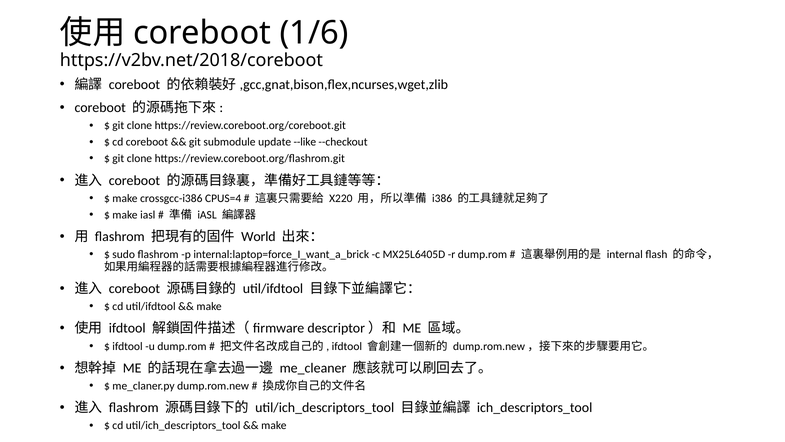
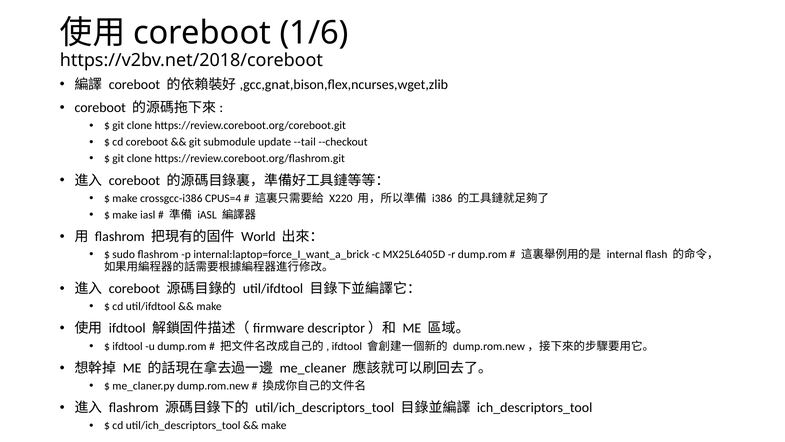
--like: --like -> --tail (305, 142)
